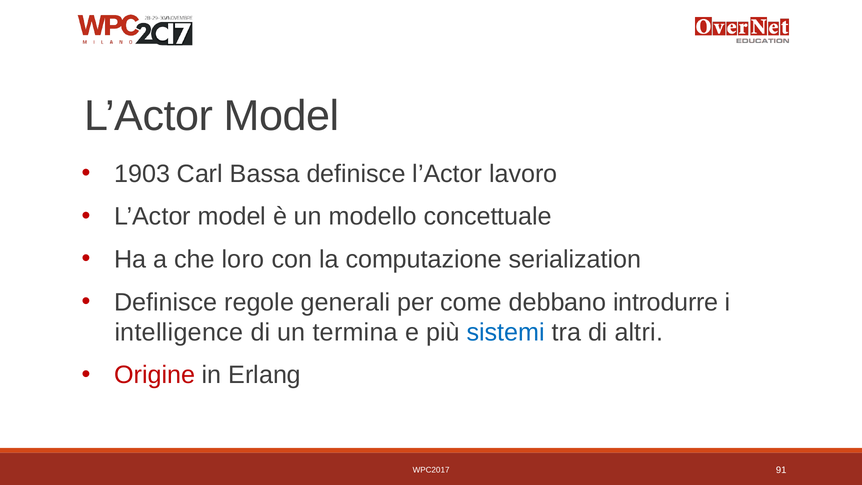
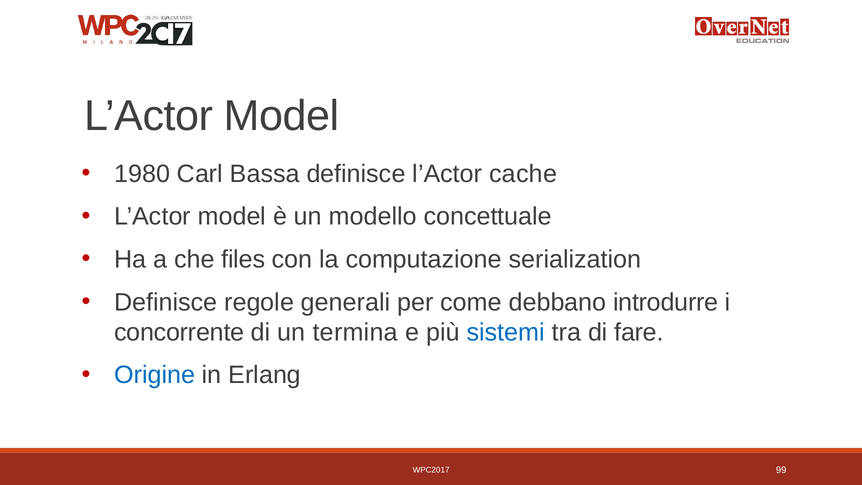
1903: 1903 -> 1980 (142, 174)
lavoro: lavoro -> cache (523, 174)
loro: loro -> files (243, 259)
intelligence: intelligence -> concorrente (179, 332)
altri: altri -> fare (639, 332)
Origine colour: red -> blue (155, 375)
91: 91 -> 99 (781, 470)
